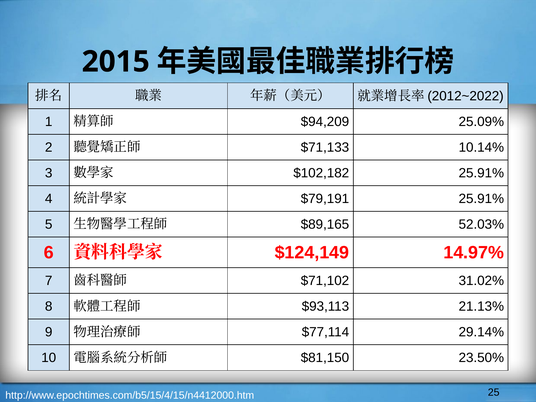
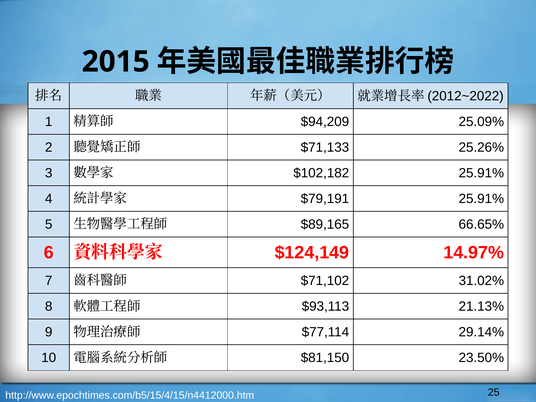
10.14%: 10.14% -> 25.26% (481, 147)
52.03%: 52.03% -> 66.65% (481, 224)
